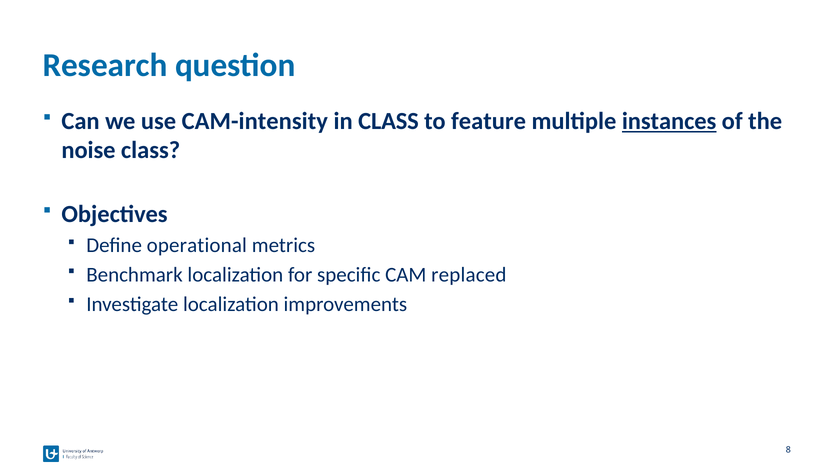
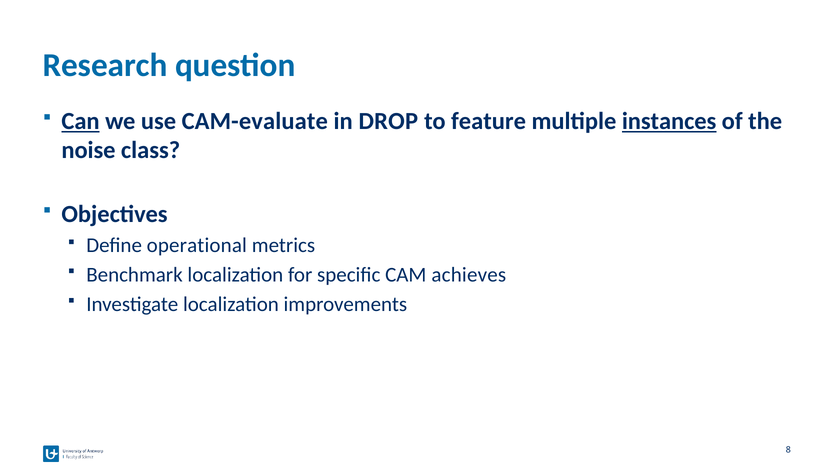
Can underline: none -> present (81, 121)
CAM-intensity: CAM-intensity -> CAM-evaluate (255, 121)
in CLASS: CLASS -> DROP (388, 121)
replaced: replaced -> achieves (469, 274)
